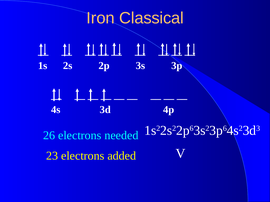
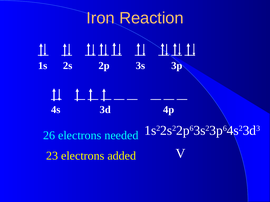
Classical: Classical -> Reaction (151, 18)
